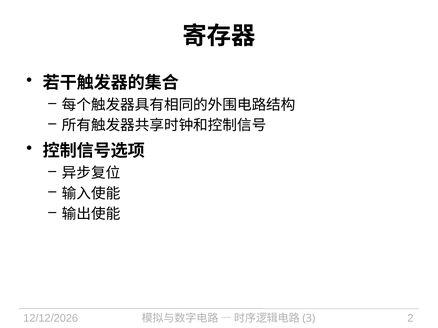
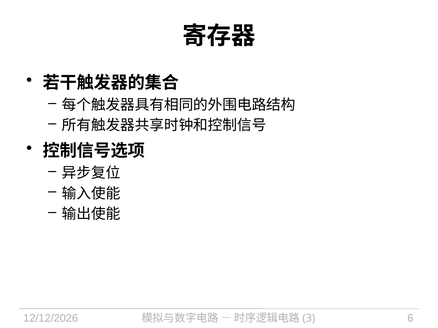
2: 2 -> 6 (410, 319)
